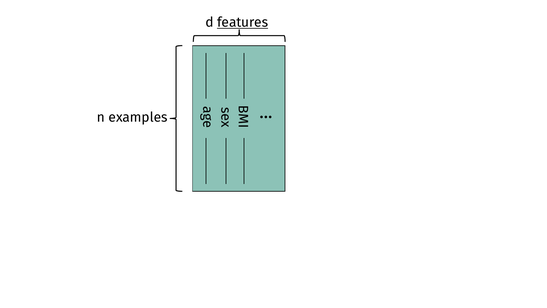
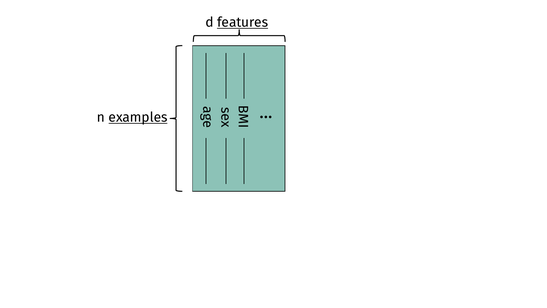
examples underline: none -> present (138, 117)
